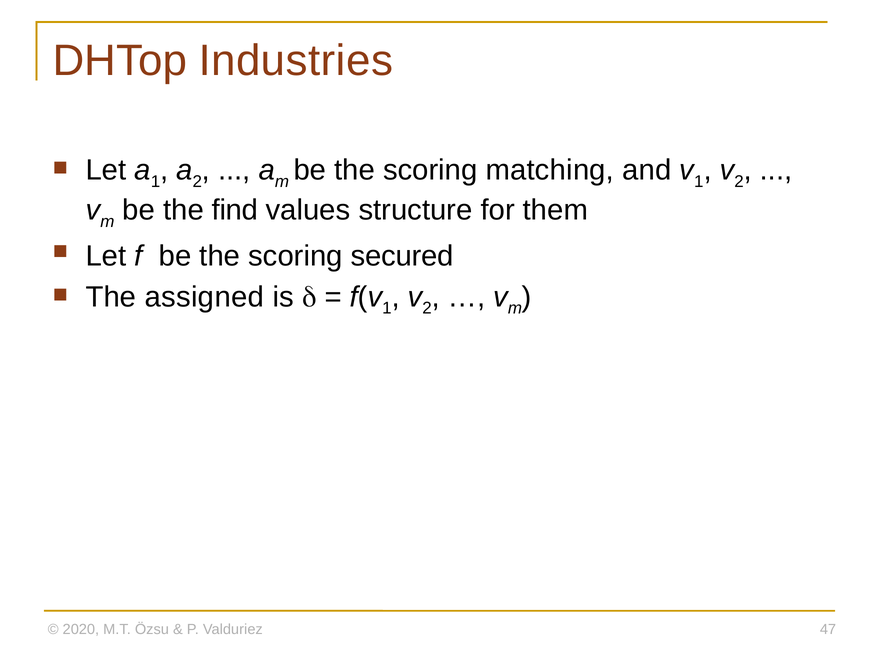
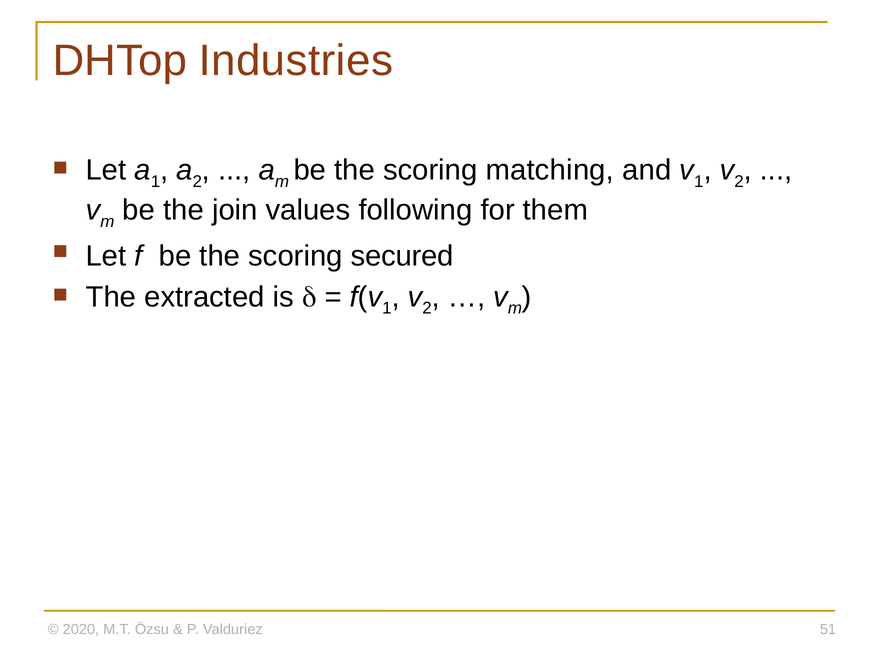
find: find -> join (235, 210)
structure: structure -> following (416, 210)
assigned: assigned -> extracted (204, 297)
47: 47 -> 51 (828, 630)
